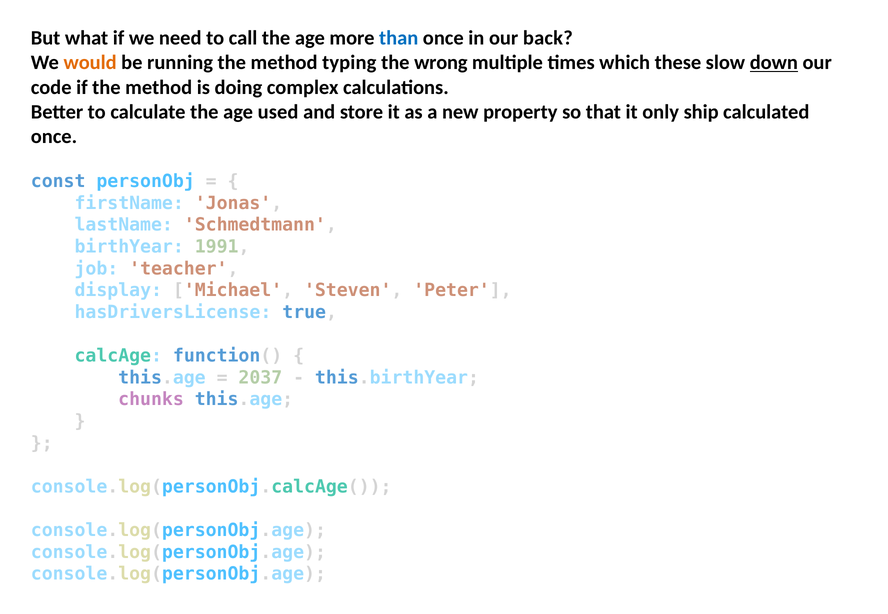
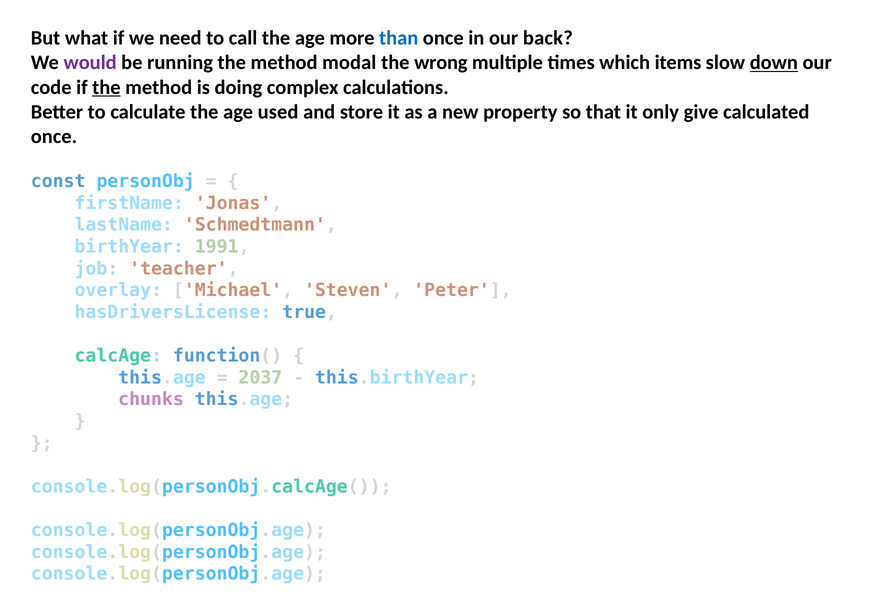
would colour: orange -> purple (90, 63)
typing: typing -> modal (349, 63)
these: these -> items (678, 63)
the underline: none -> present (106, 87)
ship: ship -> give (701, 112)
display: display -> overlay (118, 291)
